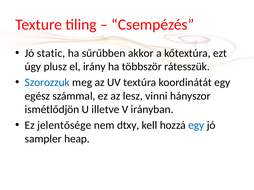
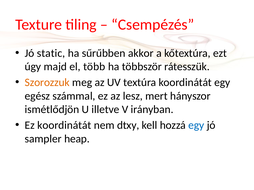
plusz: plusz -> majd (55, 67)
irány: irány -> több (94, 67)
Szorozzuk colour: blue -> orange (47, 83)
vinni: vinni -> mert (156, 96)
Ez jelentősége: jelentősége -> koordinátát (64, 126)
